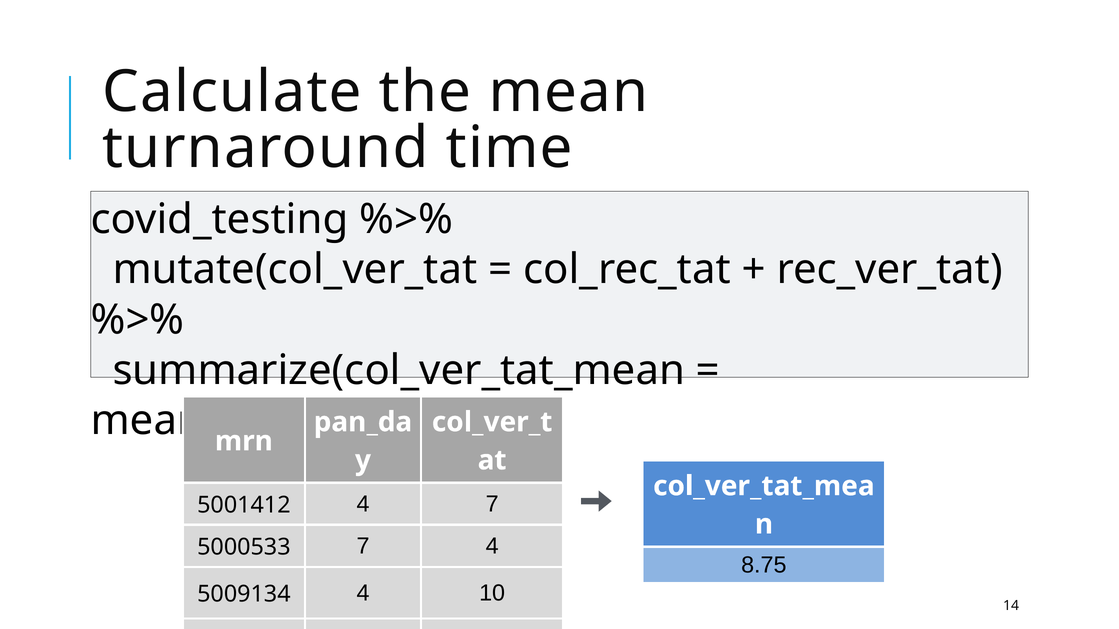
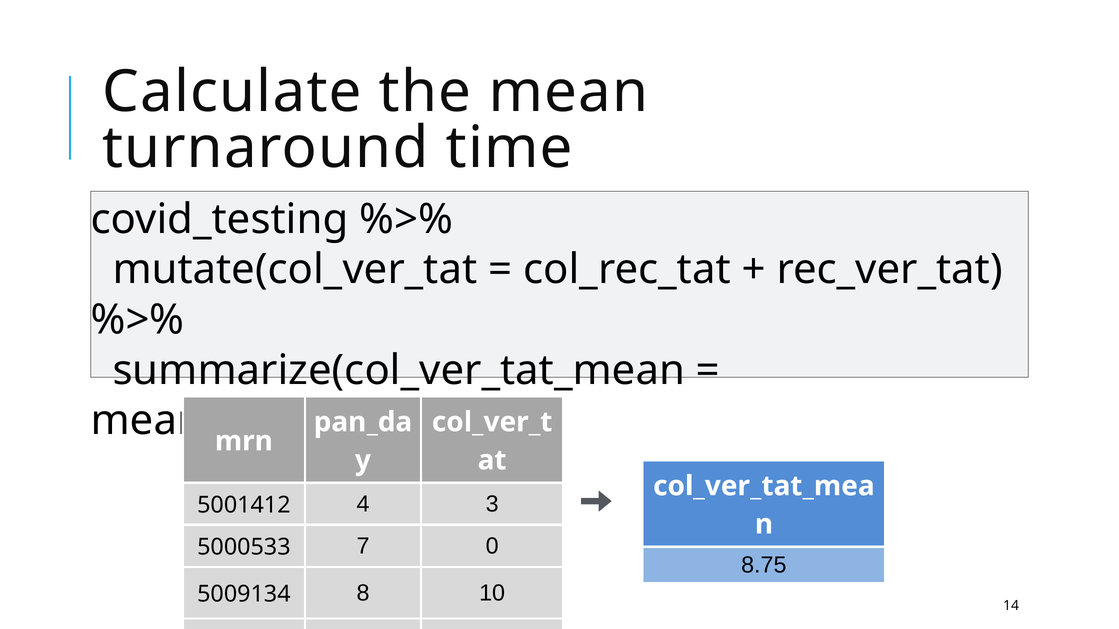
4 7: 7 -> 3 (492, 505)
7 4: 4 -> 0 (492, 547)
5009134 4: 4 -> 8 (363, 594)
